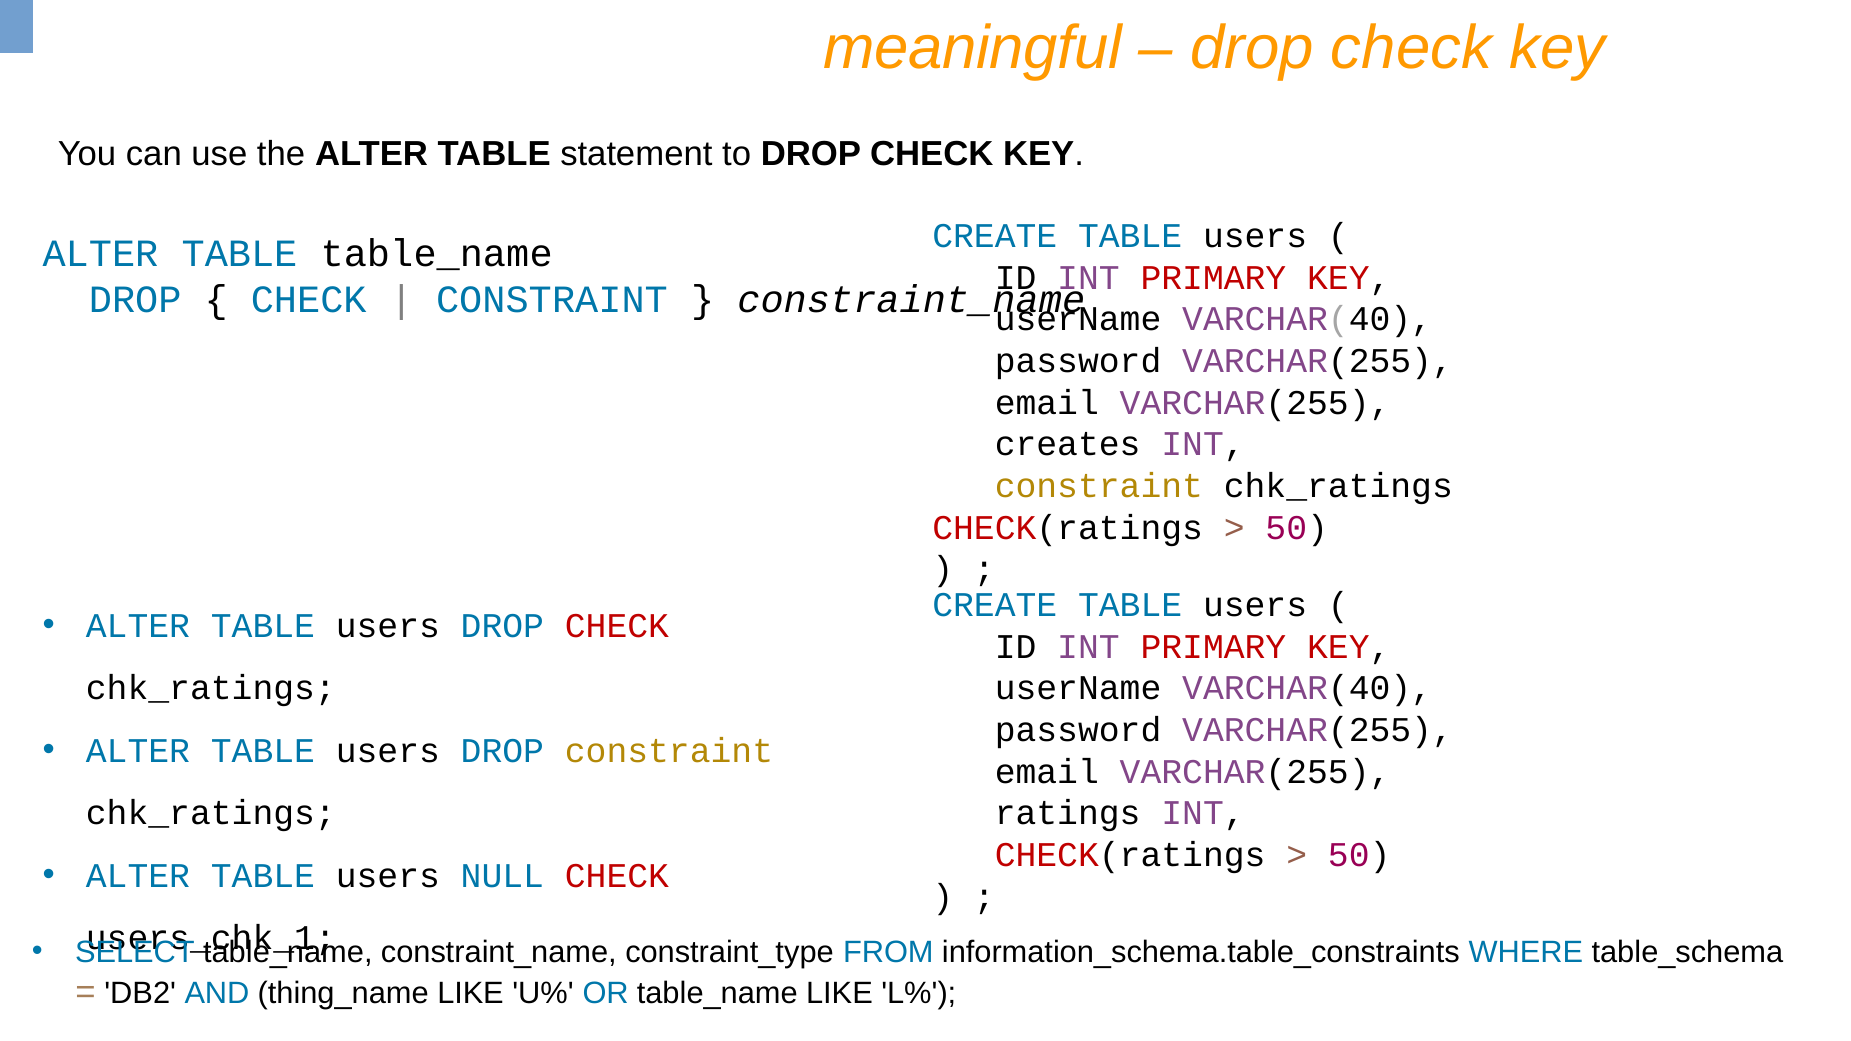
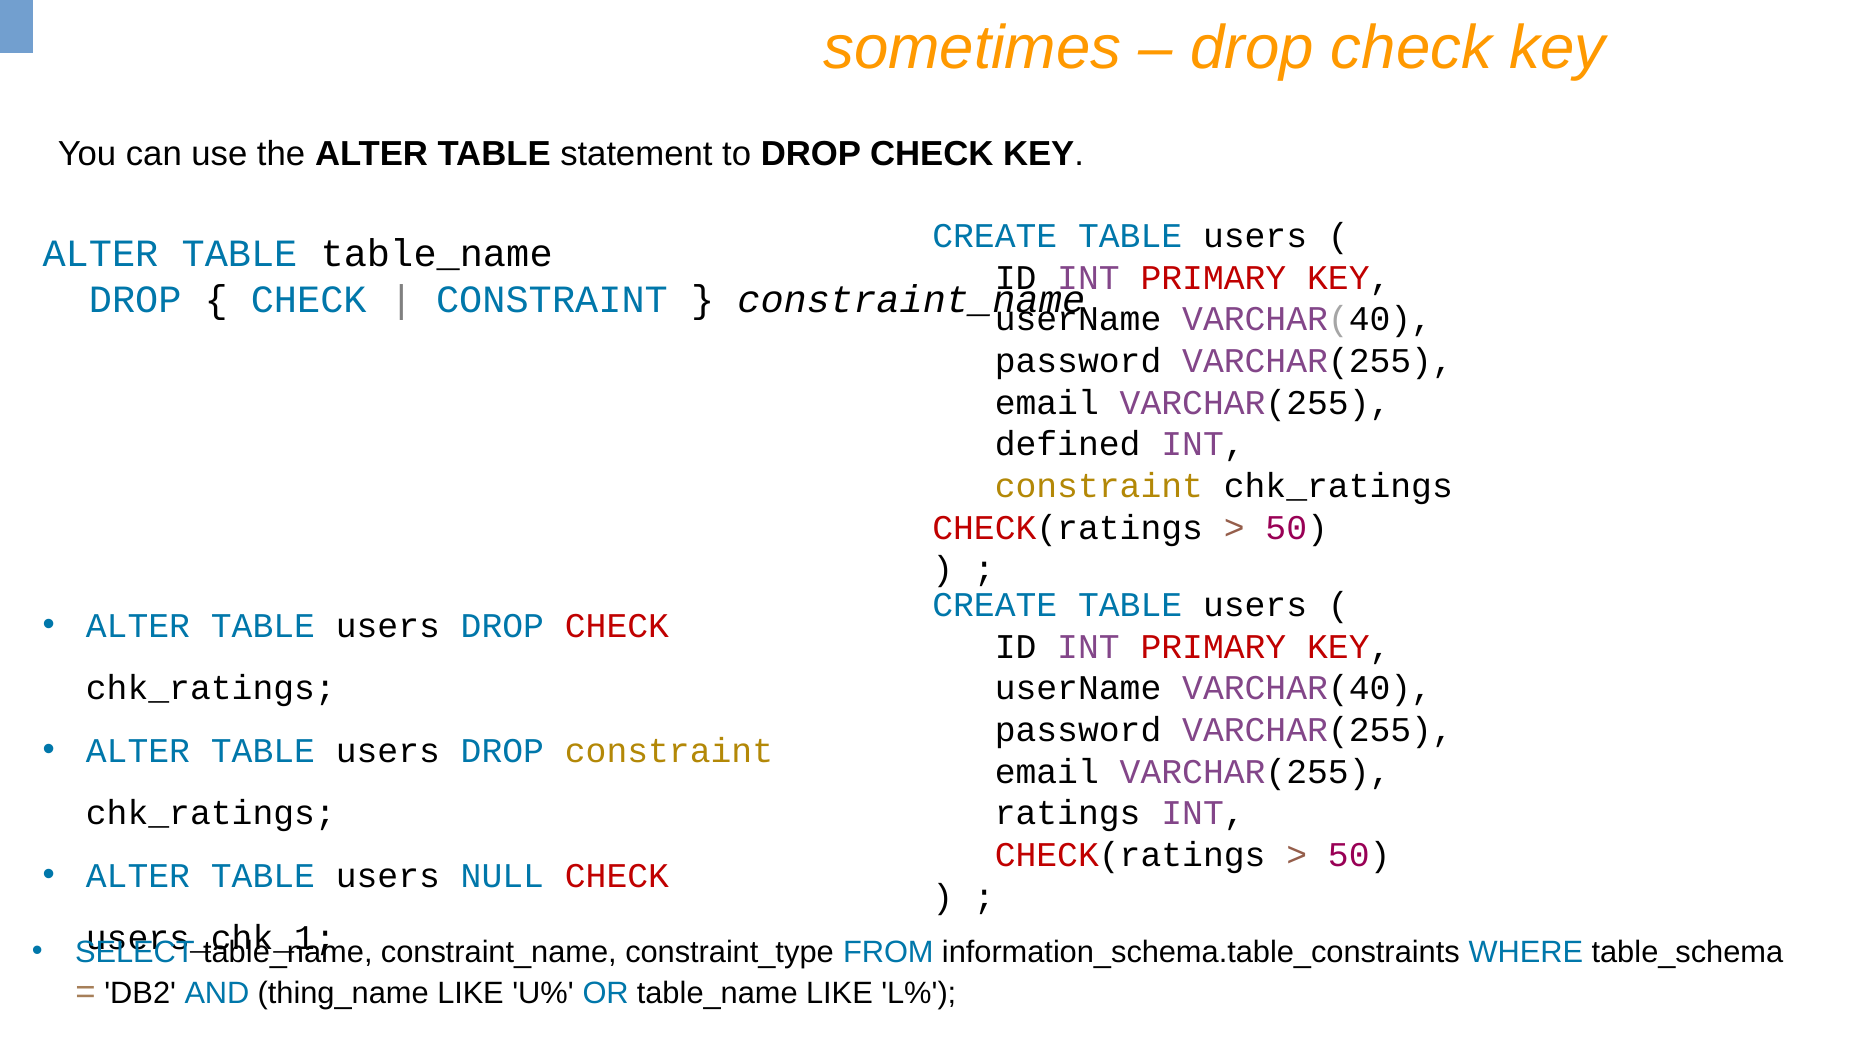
meaningful: meaningful -> sometimes (972, 48)
creates: creates -> defined (1068, 445)
